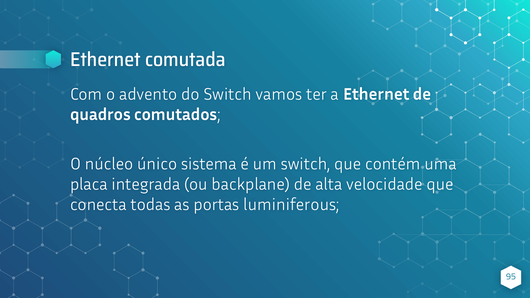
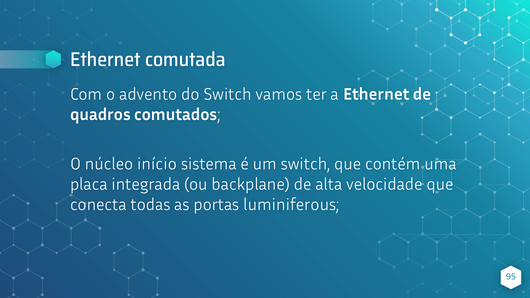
único: único -> início (157, 164)
